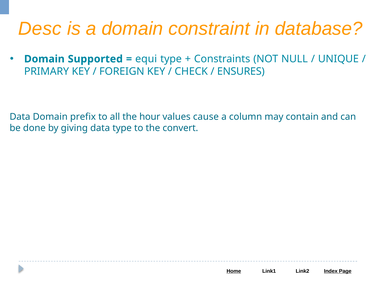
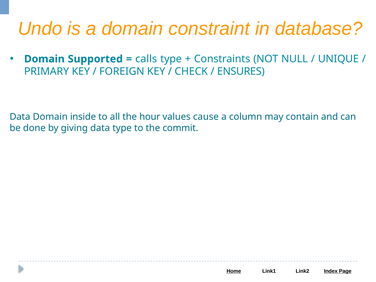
Desc: Desc -> Undo (40, 29)
equi: equi -> calls (146, 59)
prefix: prefix -> inside (83, 117)
convert: convert -> commit (180, 128)
